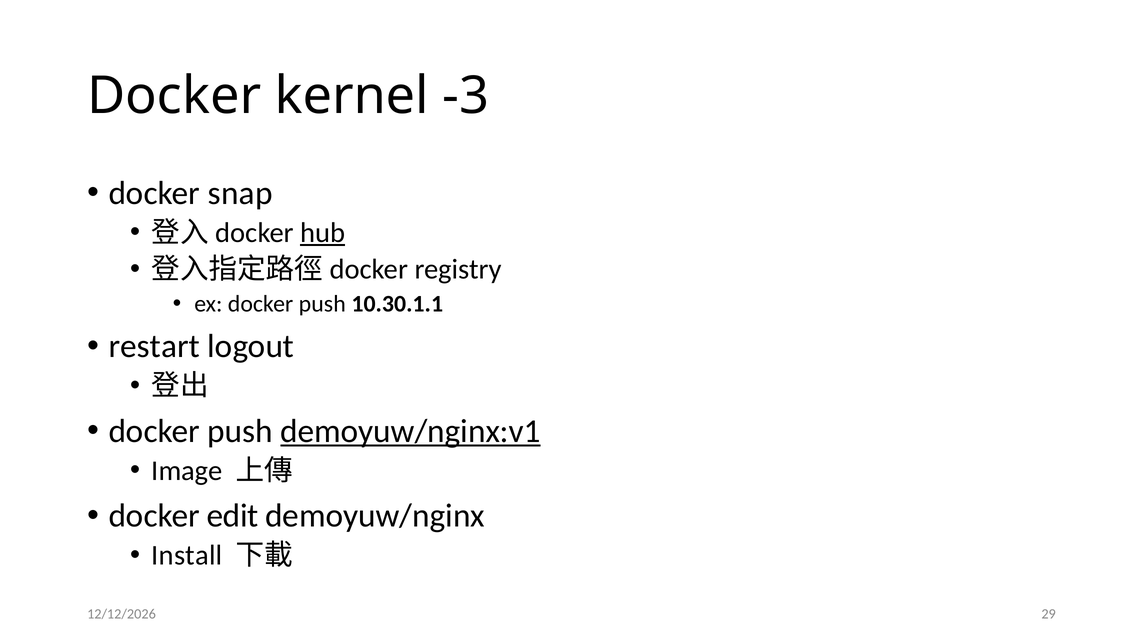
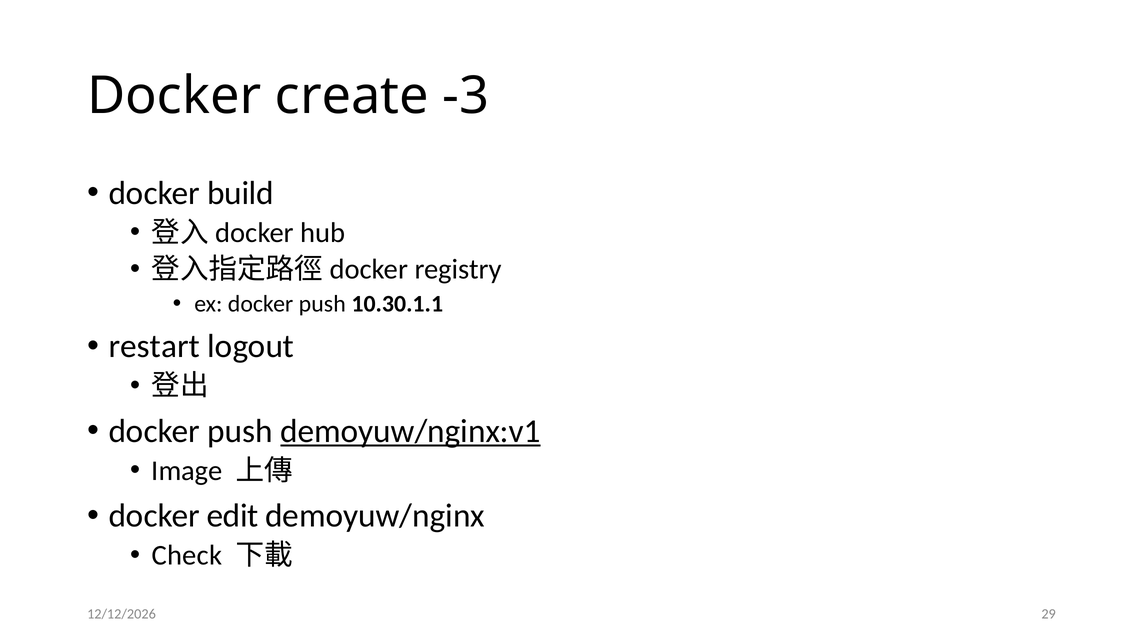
kernel: kernel -> create (352, 96)
snap: snap -> build (241, 193)
hub underline: present -> none (323, 233)
Install: Install -> Check (187, 555)
